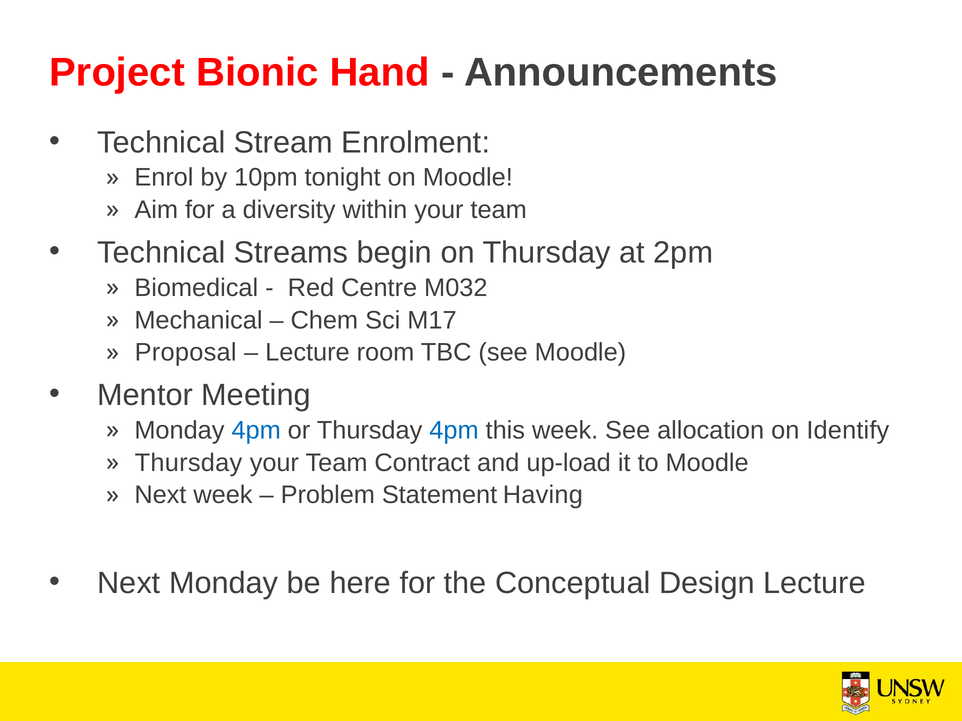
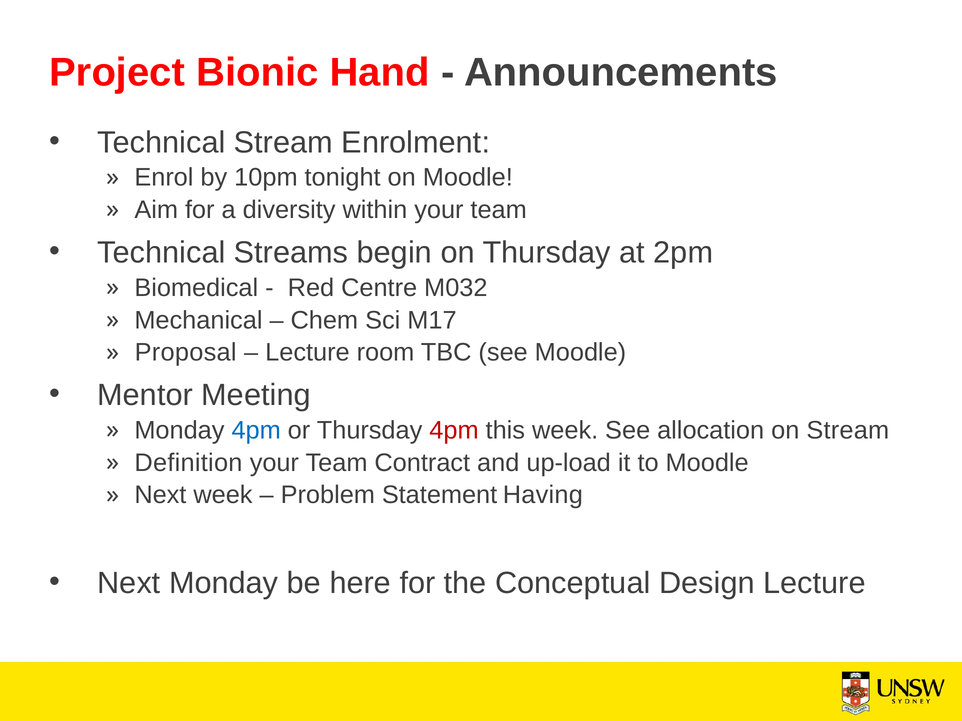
4pm colour: blue -> red (454, 431)
on Identify: Identify -> Stream (848, 431)
Thursday: Thursday -> Definition (188, 463)
